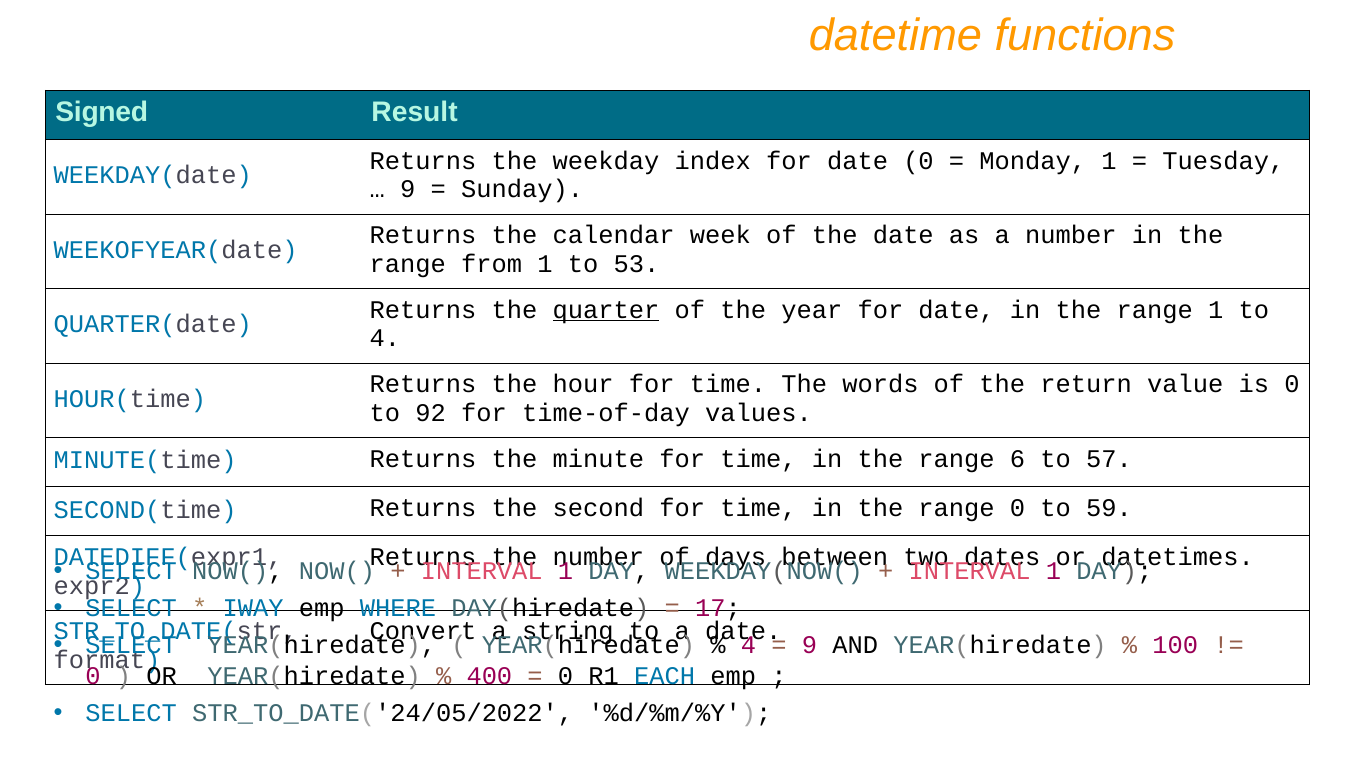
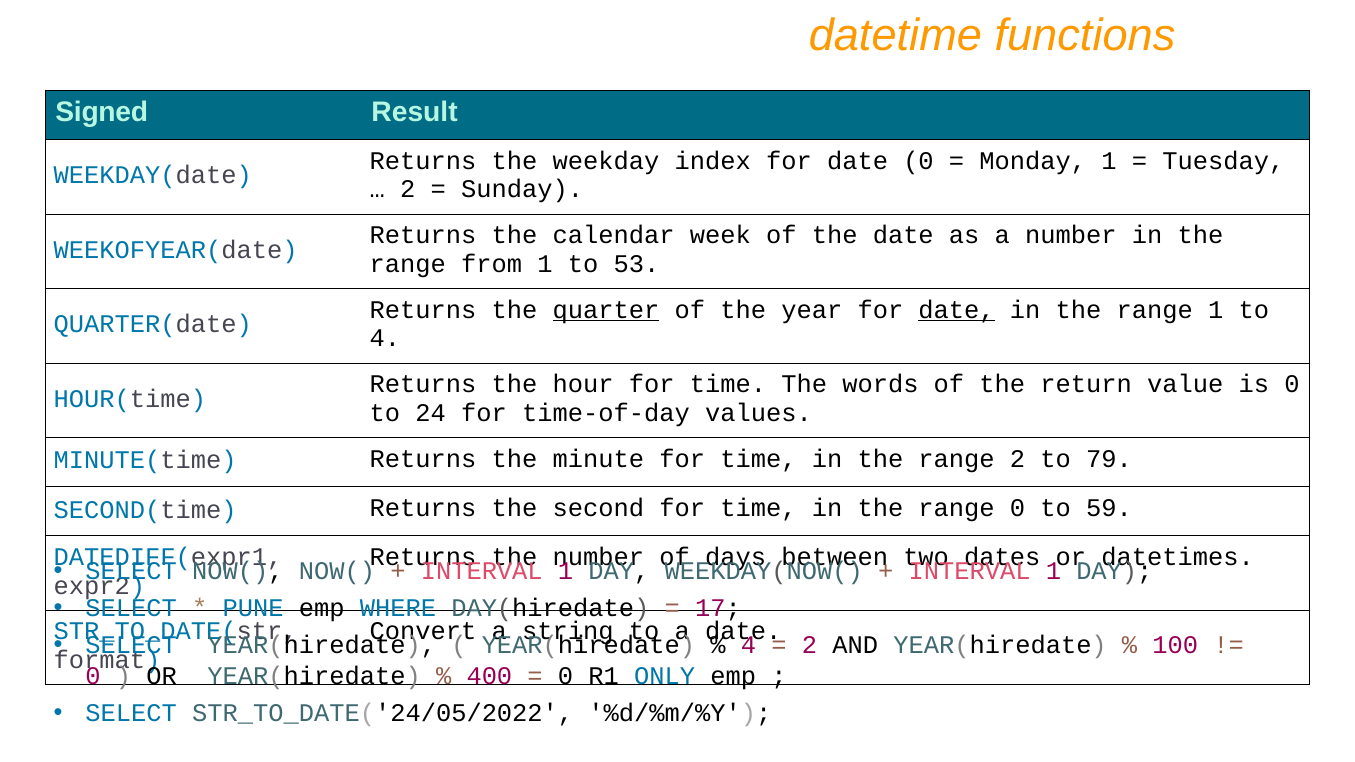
9: 9 -> 2 (408, 190)
date underline: none -> present (957, 310)
92: 92 -> 24 (431, 413)
range 6: 6 -> 2 (1018, 459)
57: 57 -> 79 (1109, 459)
IWAY: IWAY -> PUNE (253, 608)
9: 9 -> 2 (809, 646)
EACH: EACH -> ONLY (665, 676)
